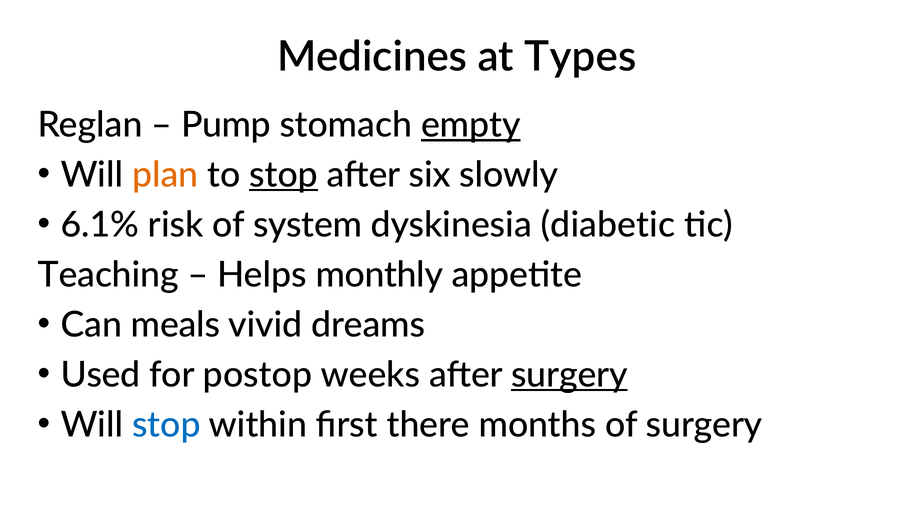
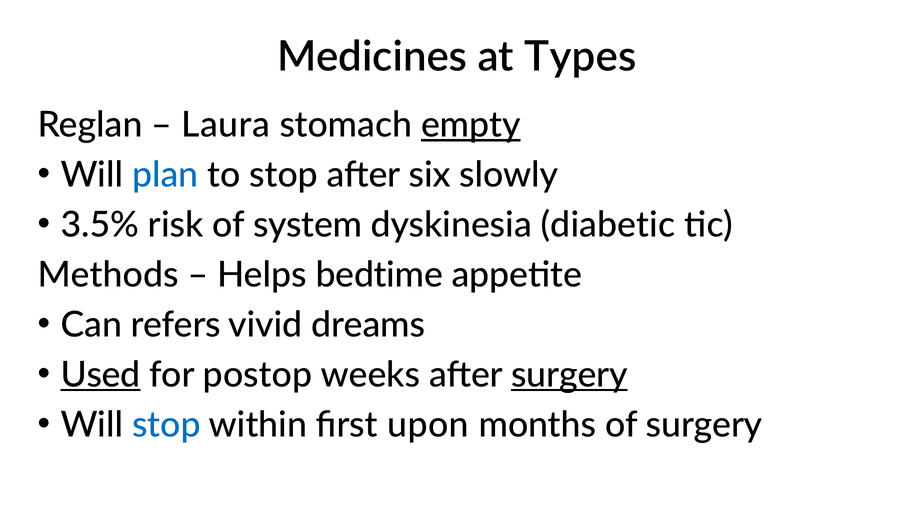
Pump: Pump -> Laura (226, 125)
plan colour: orange -> blue (165, 175)
stop underline: present -> none (284, 175)
6.1%: 6.1% -> 3.5% (100, 225)
Teaching: Teaching -> Methods (108, 275)
monthly: monthly -> bedtime (379, 275)
meals: meals -> refers (176, 325)
Used underline: none -> present (101, 375)
there: there -> upon (428, 425)
